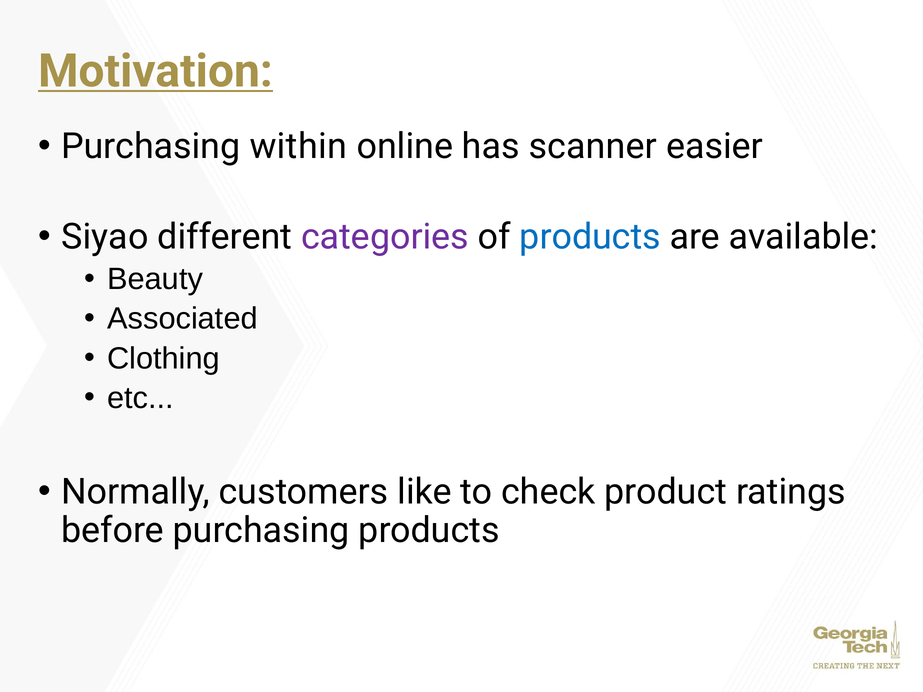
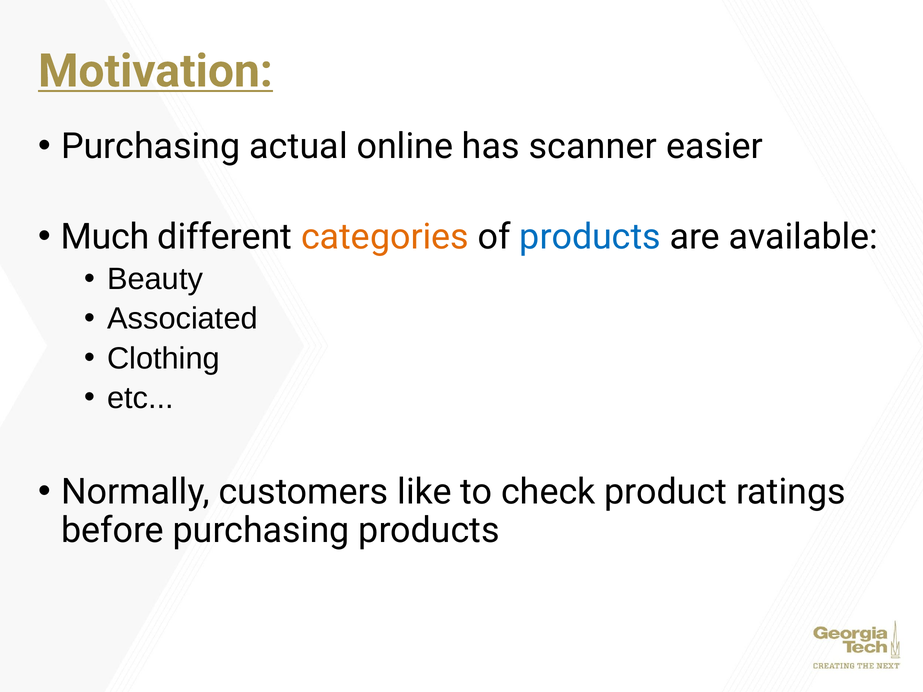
within: within -> actual (298, 146)
Siyao: Siyao -> Much (105, 237)
categories colour: purple -> orange (385, 237)
